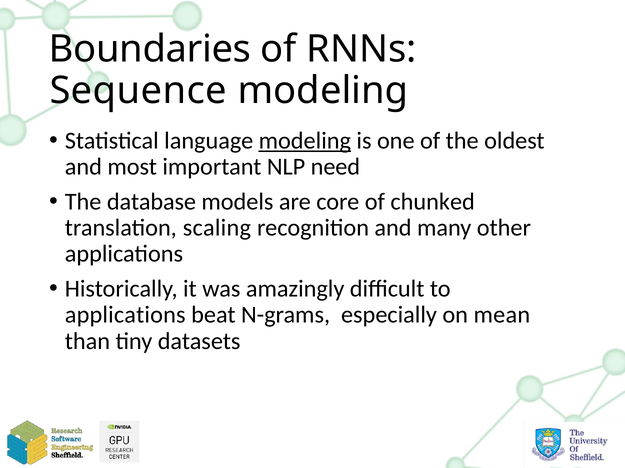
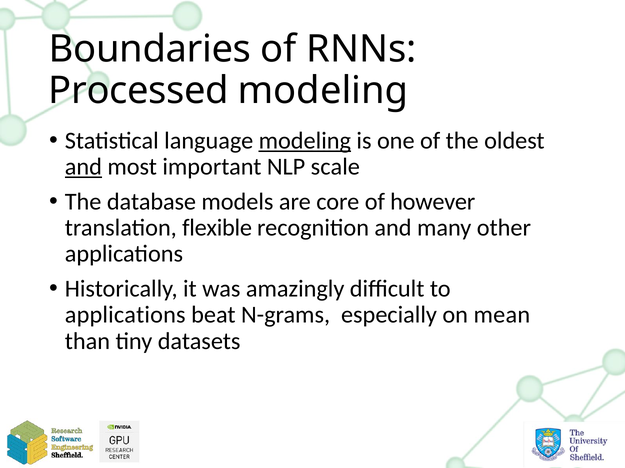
Sequence: Sequence -> Processed (139, 91)
and underline: none -> present (83, 167)
need: need -> scale (335, 167)
chunked: chunked -> however (433, 202)
scaling: scaling -> flexible (217, 228)
